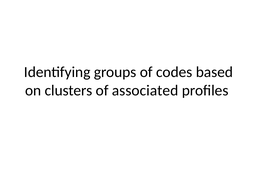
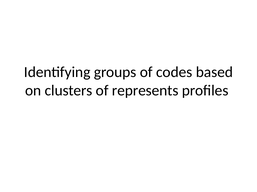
associated: associated -> represents (145, 91)
